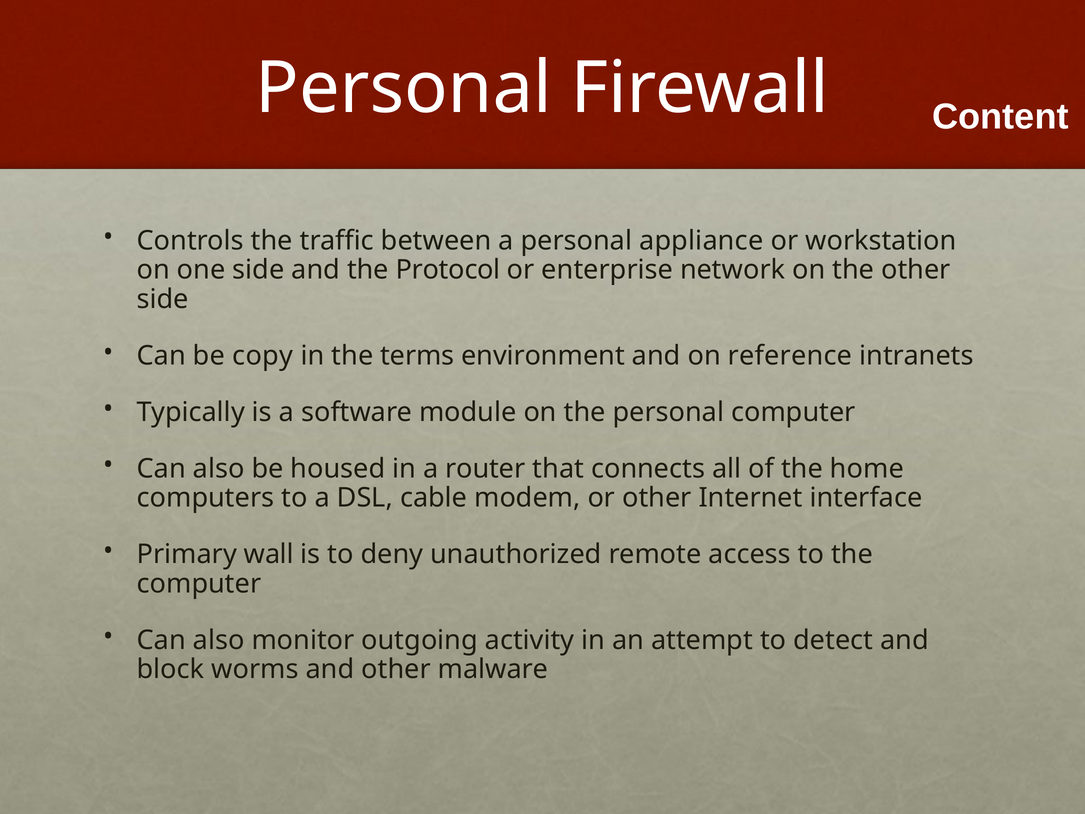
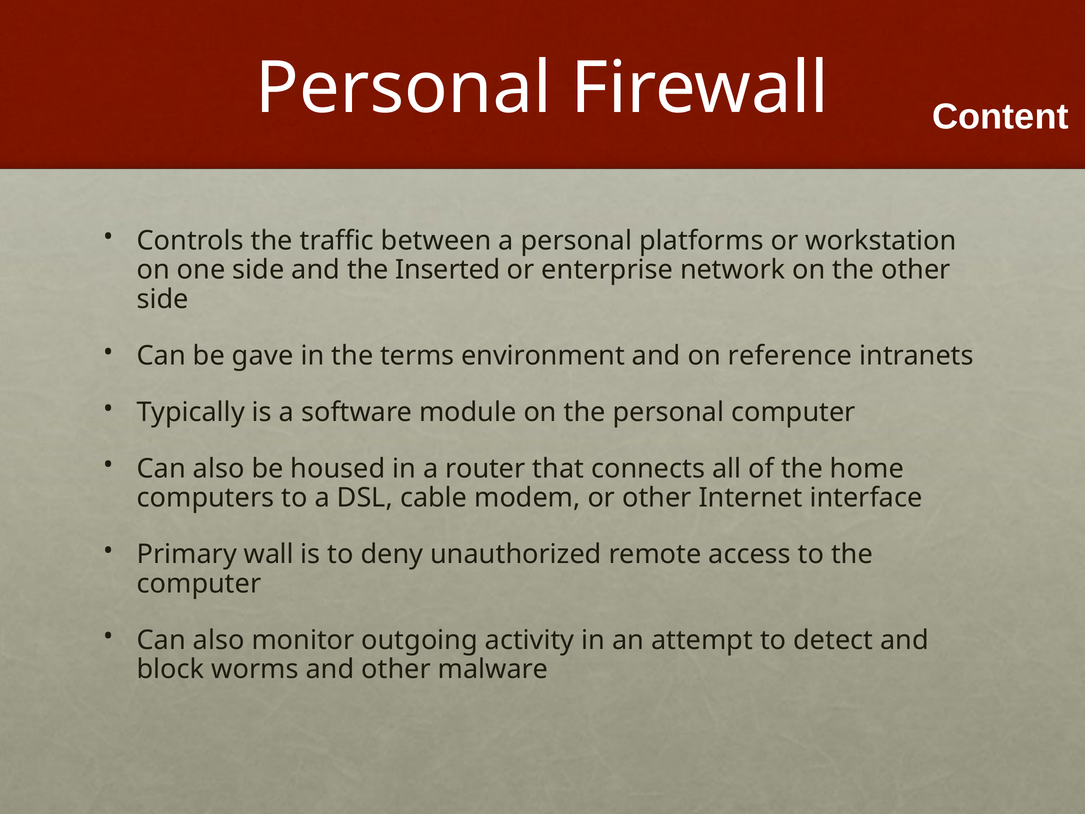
appliance: appliance -> platforms (701, 241)
Protocol: Protocol -> Inserted (448, 270)
copy: copy -> gave (263, 356)
